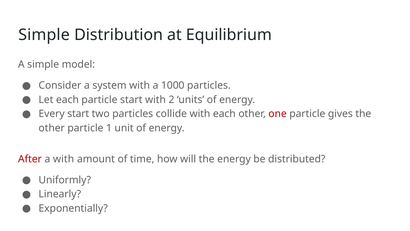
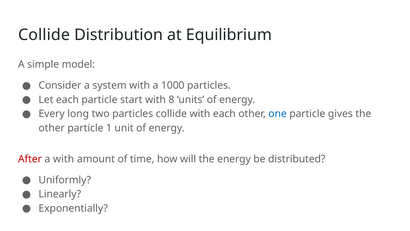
Simple: Simple -> Collide (44, 35)
2: 2 -> 8 (171, 100)
Every start: start -> long (78, 114)
one colour: red -> blue (278, 114)
